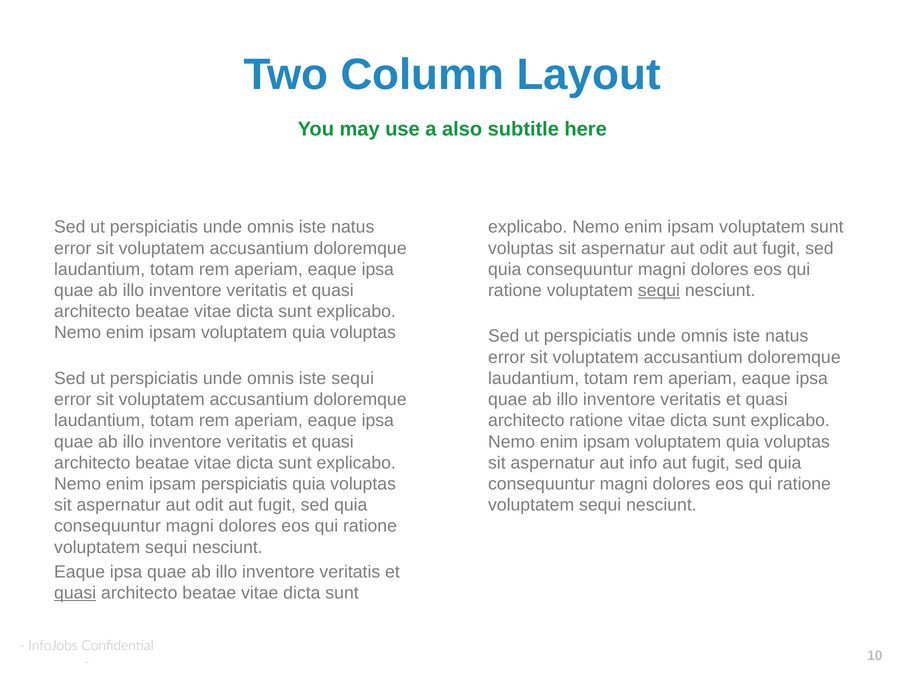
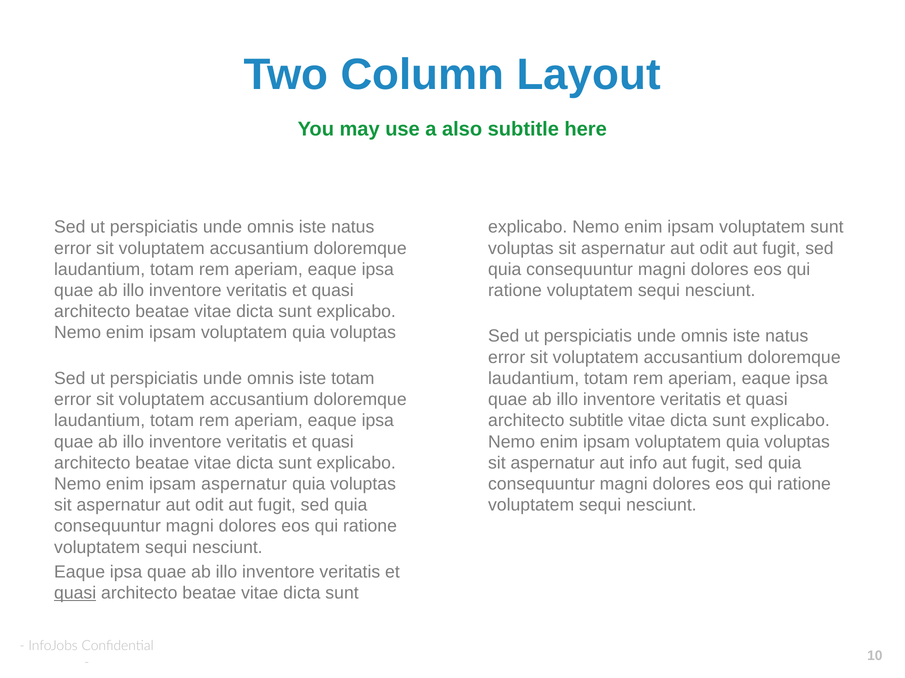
sequi underline: present -> none (659, 291)
iste sequi: sequi -> totam (353, 379)
architecto ratione: ratione -> subtitle (596, 421)
ipsam perspiciatis: perspiciatis -> aspernatur (244, 484)
